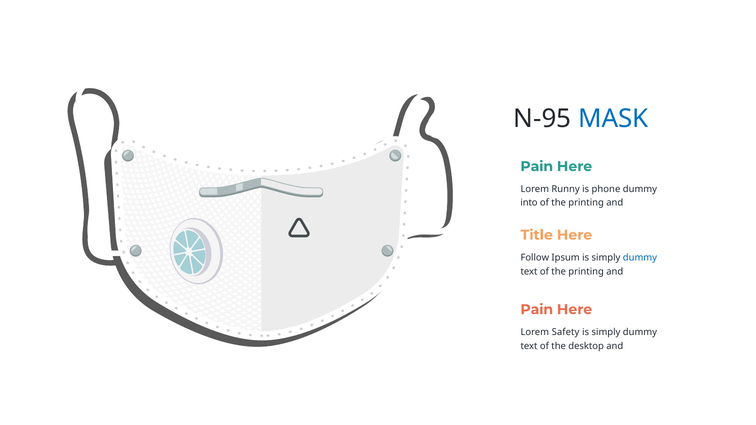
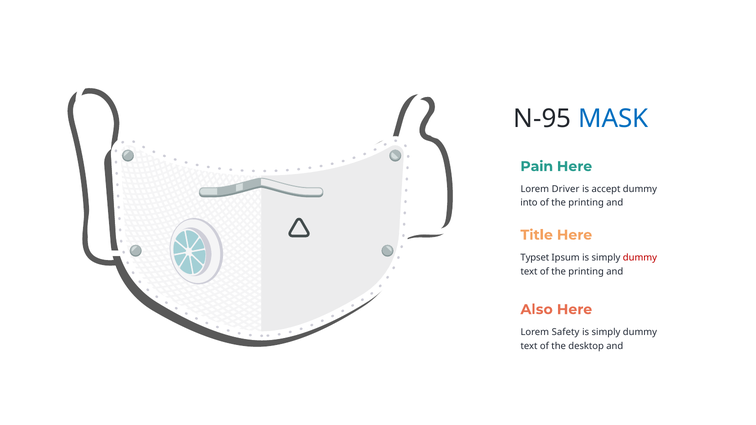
Runny: Runny -> Driver (566, 189)
phone: phone -> accept (606, 189)
Follow: Follow -> Typset (535, 258)
dummy colour: blue -> red (640, 258)
Pain: Pain -> Also (537, 310)
